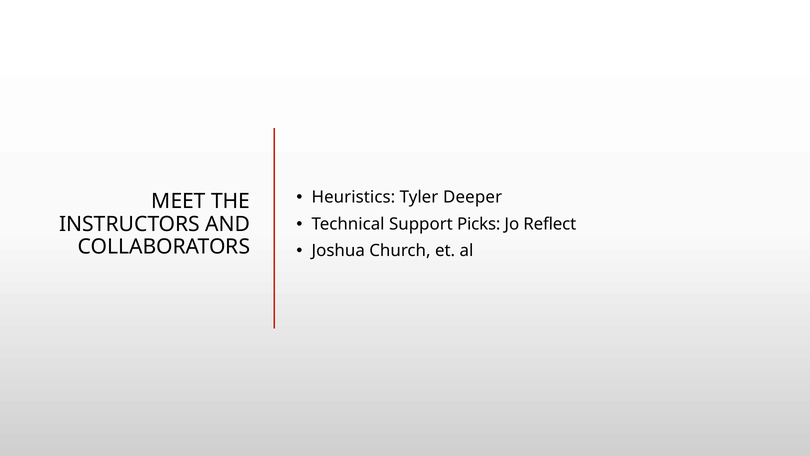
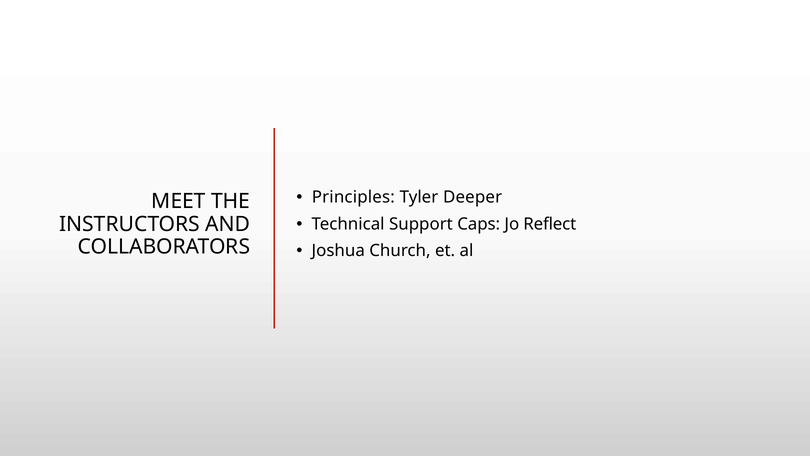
Heuristics: Heuristics -> Principles (353, 197)
Picks: Picks -> Caps (479, 224)
